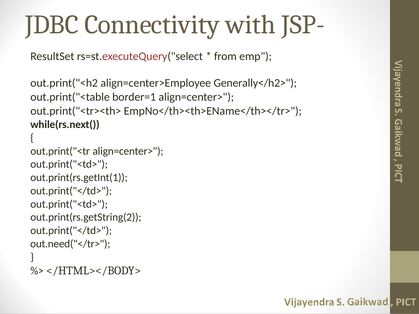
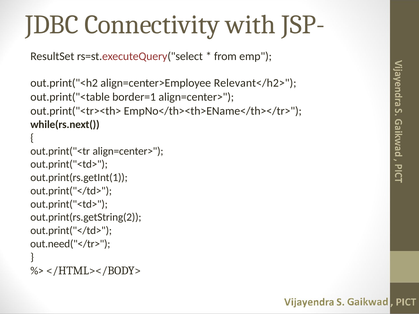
Generally</h2>: Generally</h2> -> Relevant</h2> (255, 83)
